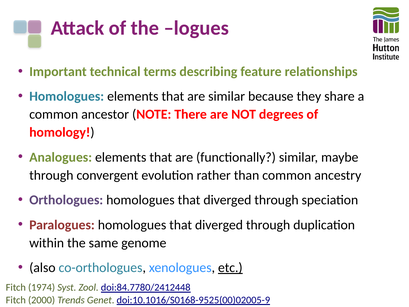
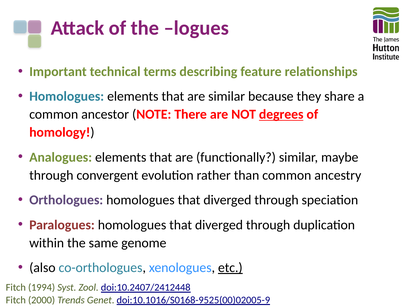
degrees underline: none -> present (281, 114)
1974: 1974 -> 1994 (42, 287)
doi:84.7780/2412448: doi:84.7780/2412448 -> doi:10.2407/2412448 (146, 287)
